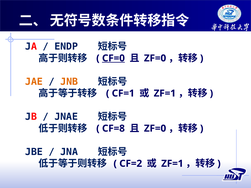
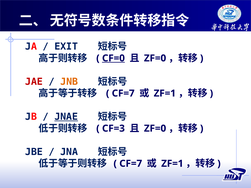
ENDP: ENDP -> EXIT (66, 47)
JAE colour: orange -> red (34, 82)
CF=1: CF=1 -> CF=7 (123, 93)
JNAE underline: none -> present (66, 117)
CF=8: CF=8 -> CF=3 (113, 129)
CF=2: CF=2 -> CF=7 (131, 164)
